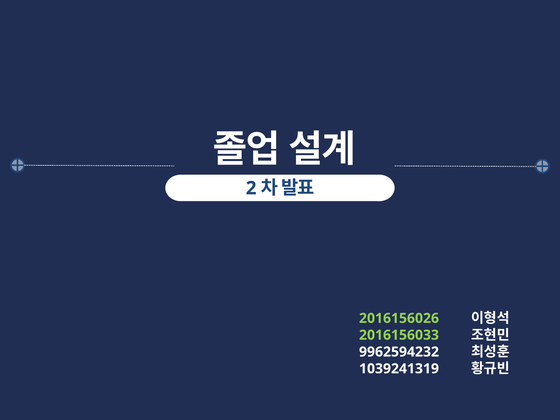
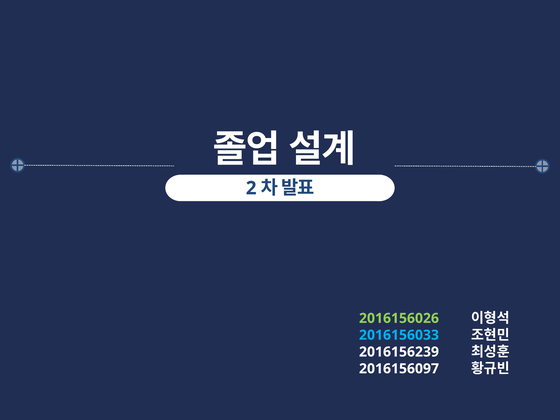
2016156033 colour: light green -> light blue (399, 335)
9962594232: 9962594232 -> 2016156239 (399, 352)
1039241319: 1039241319 -> 2016156097 (399, 369)
